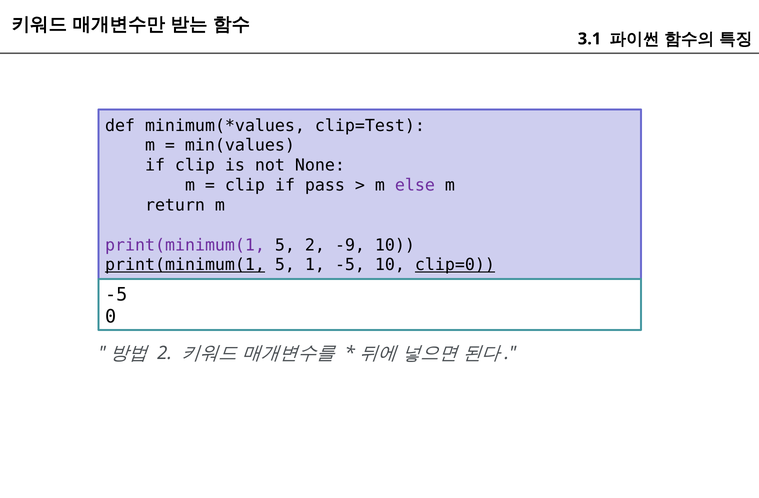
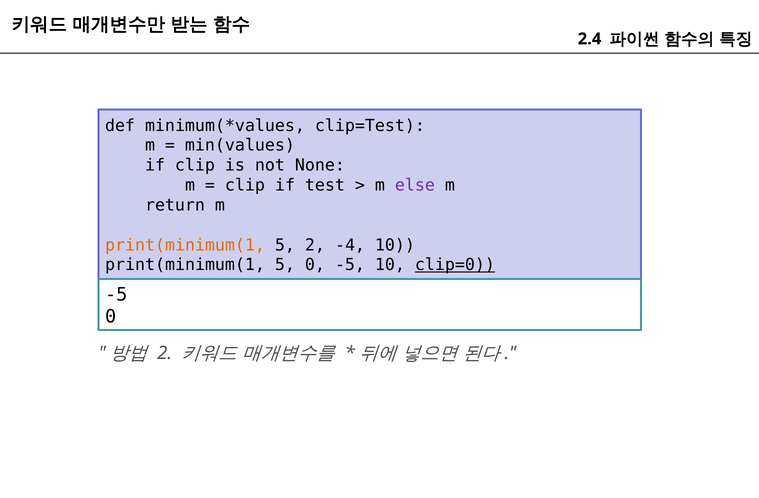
3.1: 3.1 -> 2.4 (590, 39)
pass: pass -> test (325, 186)
print(minimum(1 colour: purple -> orange (185, 245)
-9: -9 -> -4 (350, 245)
print(minimum(1 underline: present -> none (185, 265)
5 1: 1 -> 0 (315, 265)
